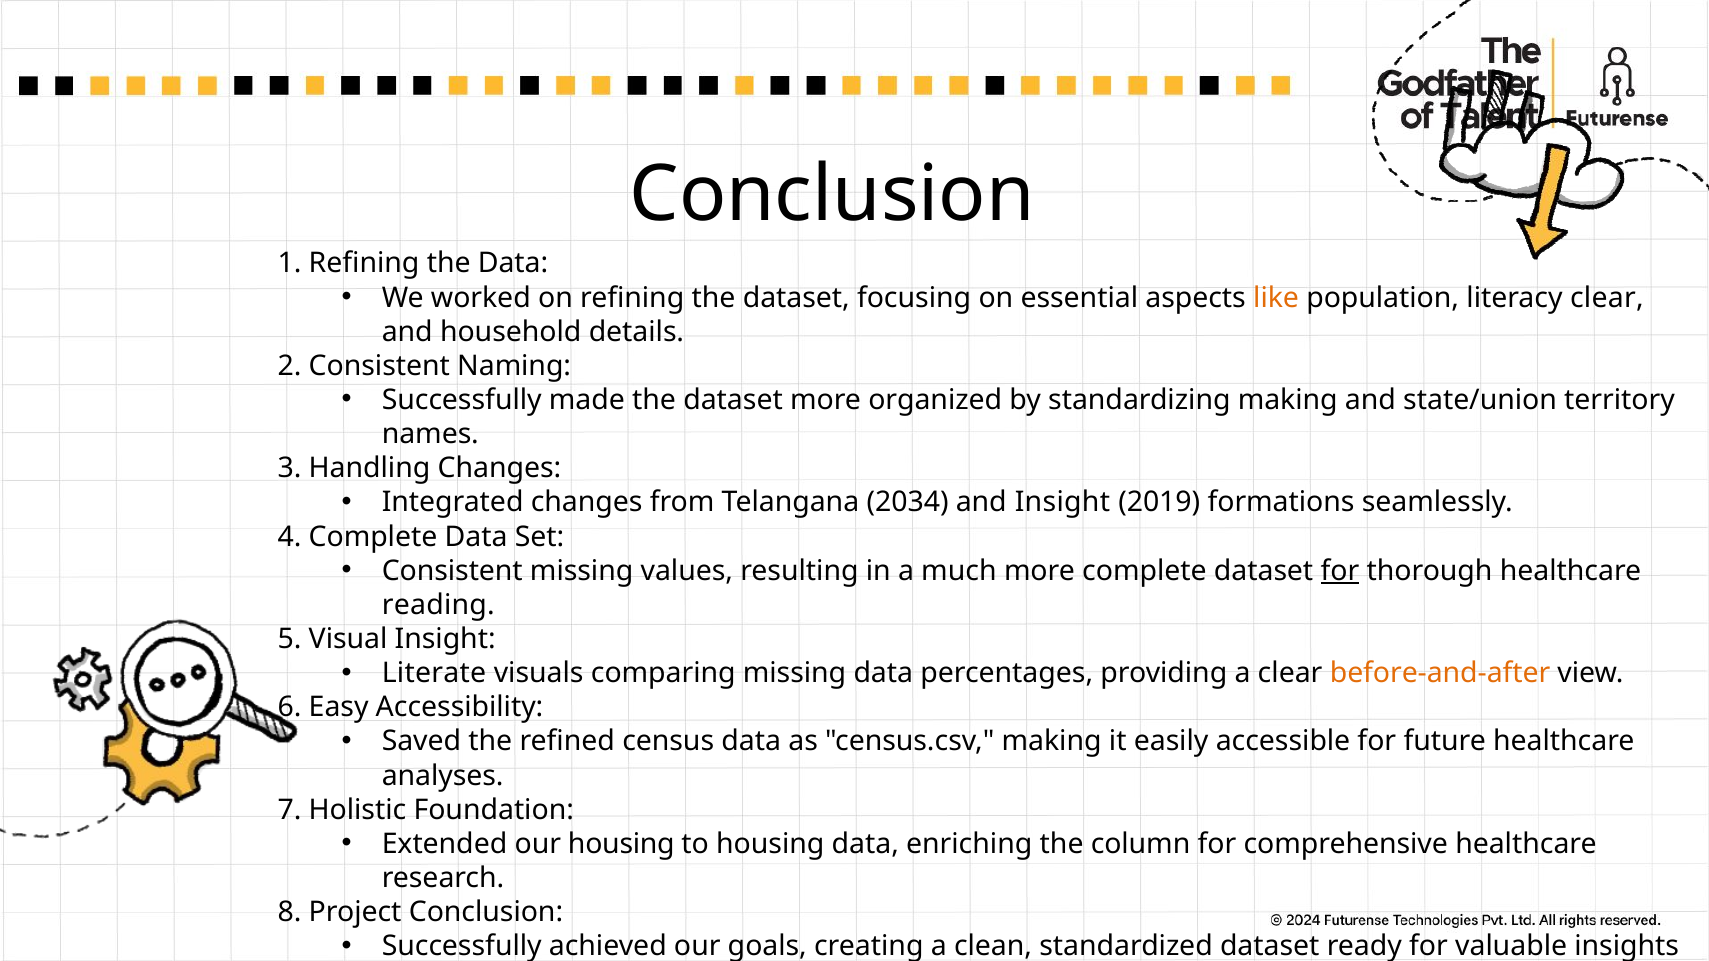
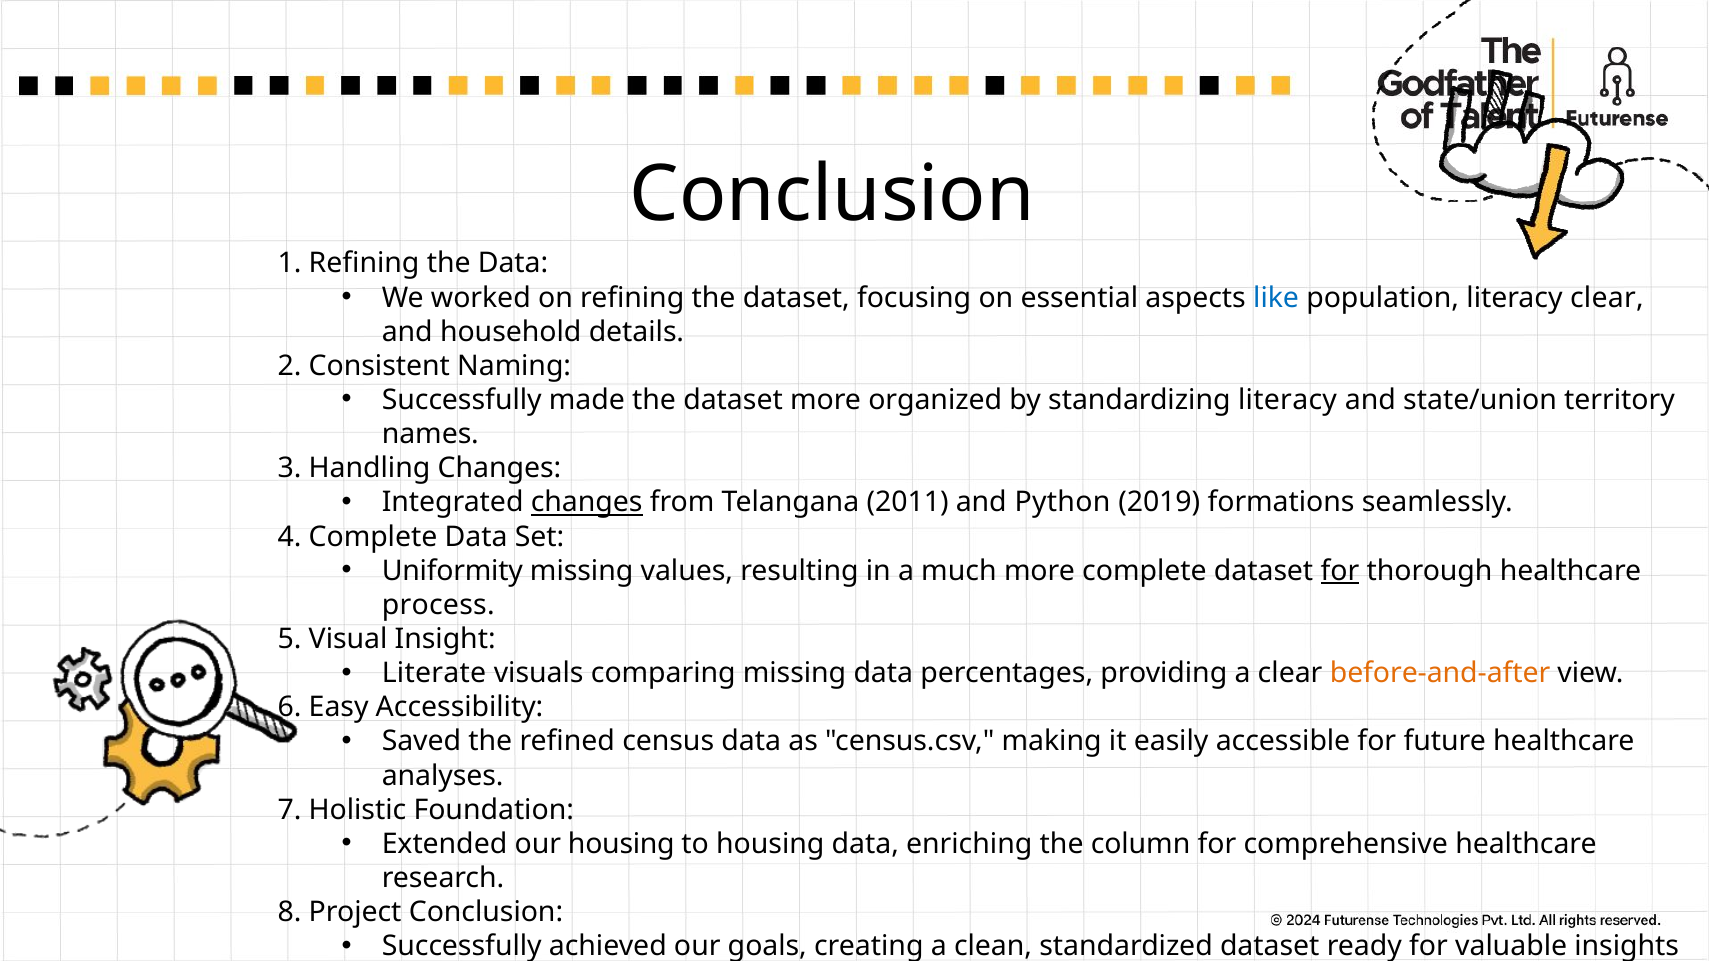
like colour: orange -> blue (1276, 298)
standardizing making: making -> literacy (1288, 400)
changes underline: none -> present (587, 503)
2034: 2034 -> 2011 (908, 503)
and Insight: Insight -> Python (1062, 503)
Consistent: Consistent -> Uniformity (452, 571)
reading: reading -> process (438, 605)
